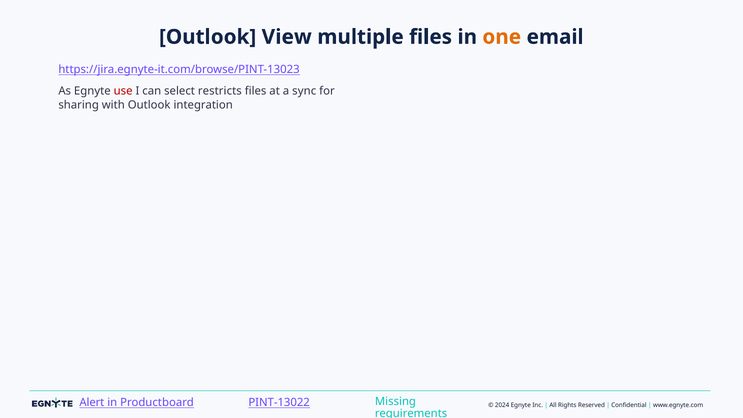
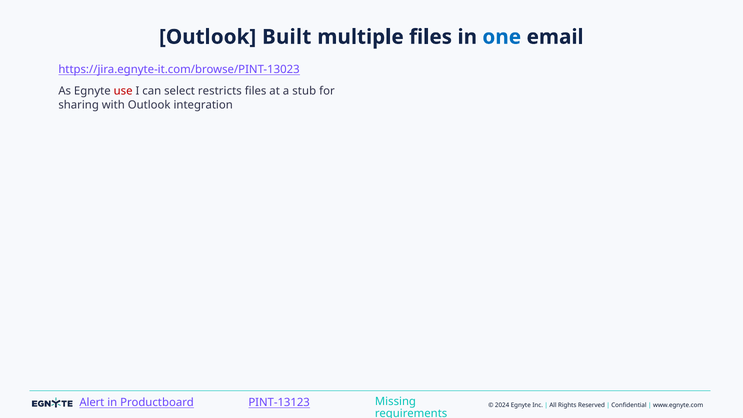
View: View -> Built (287, 37)
one colour: orange -> blue (502, 37)
sync: sync -> stub (304, 91)
PINT-13022: PINT-13022 -> PINT-13123 (279, 403)
